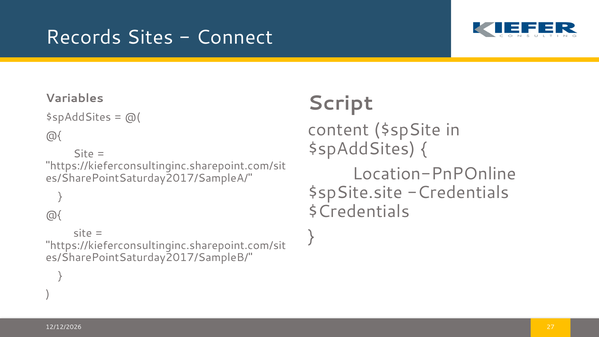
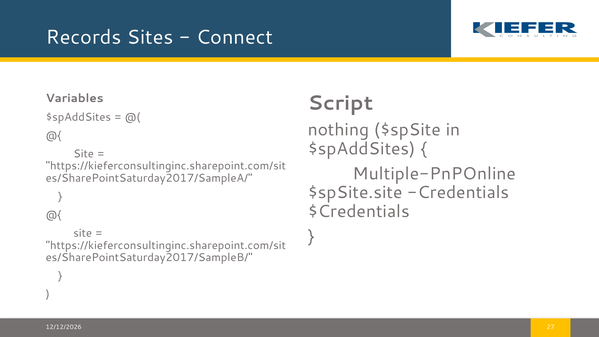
content: content -> nothing (338, 130)
Location-PnPOnline: Location-PnPOnline -> Multiple-PnPOnline (434, 174)
